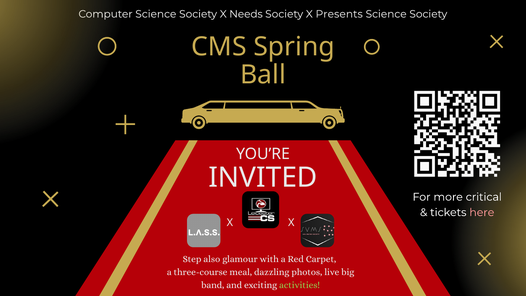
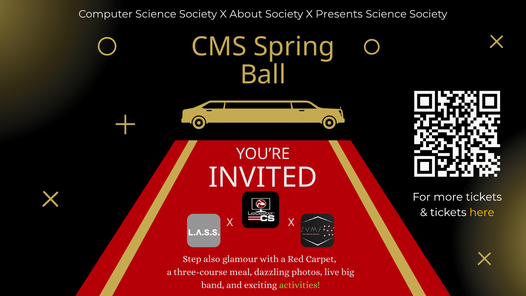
Needs: Needs -> About (246, 14)
more critical: critical -> tickets (484, 197)
here colour: pink -> yellow (482, 212)
